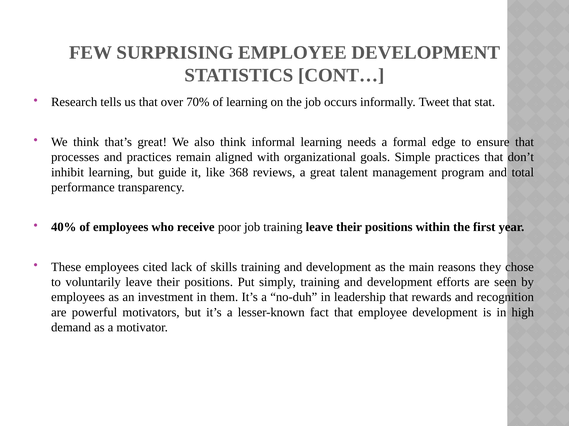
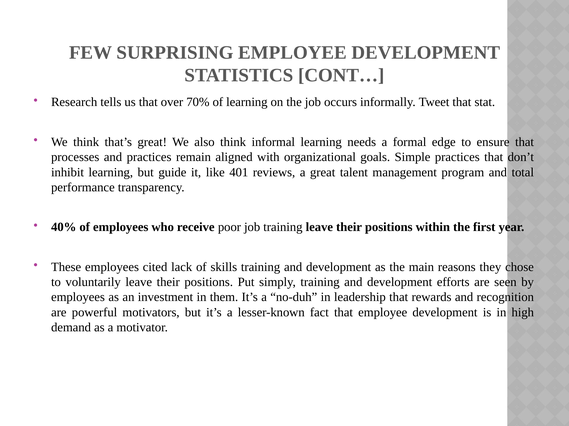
368: 368 -> 401 (239, 172)
